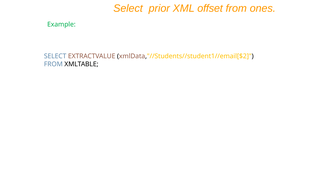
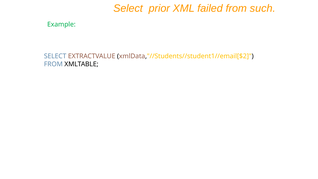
offset: offset -> failed (210, 8)
ones: ones -> such (263, 8)
